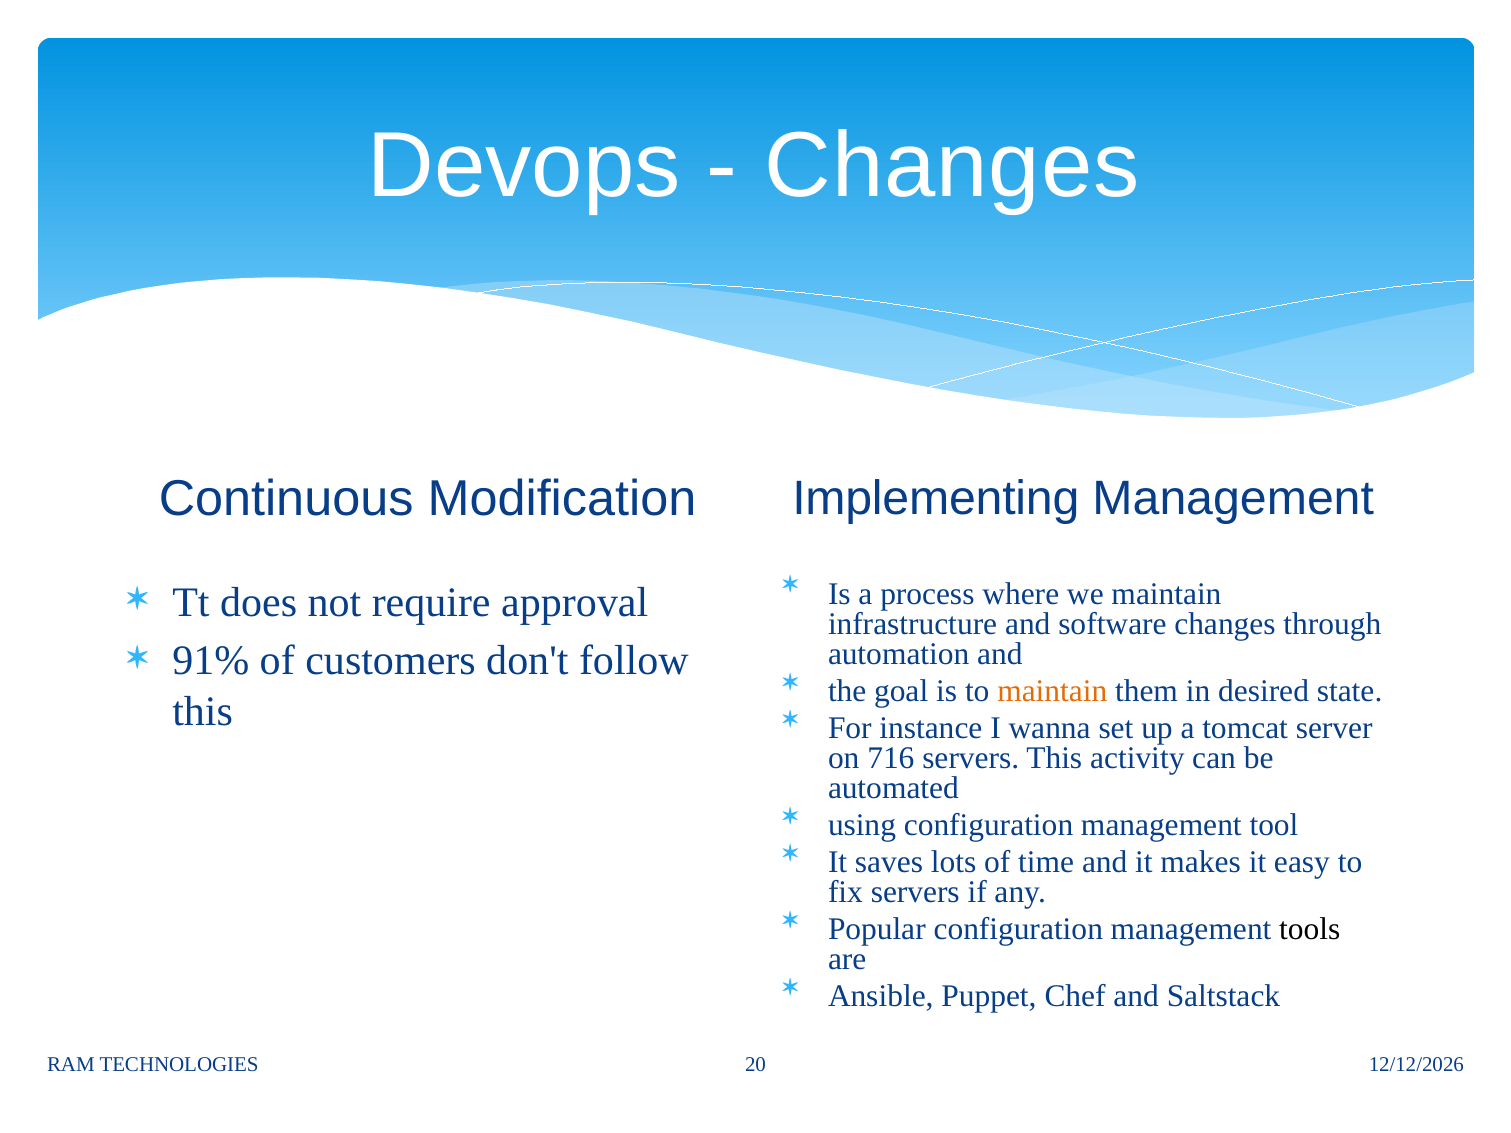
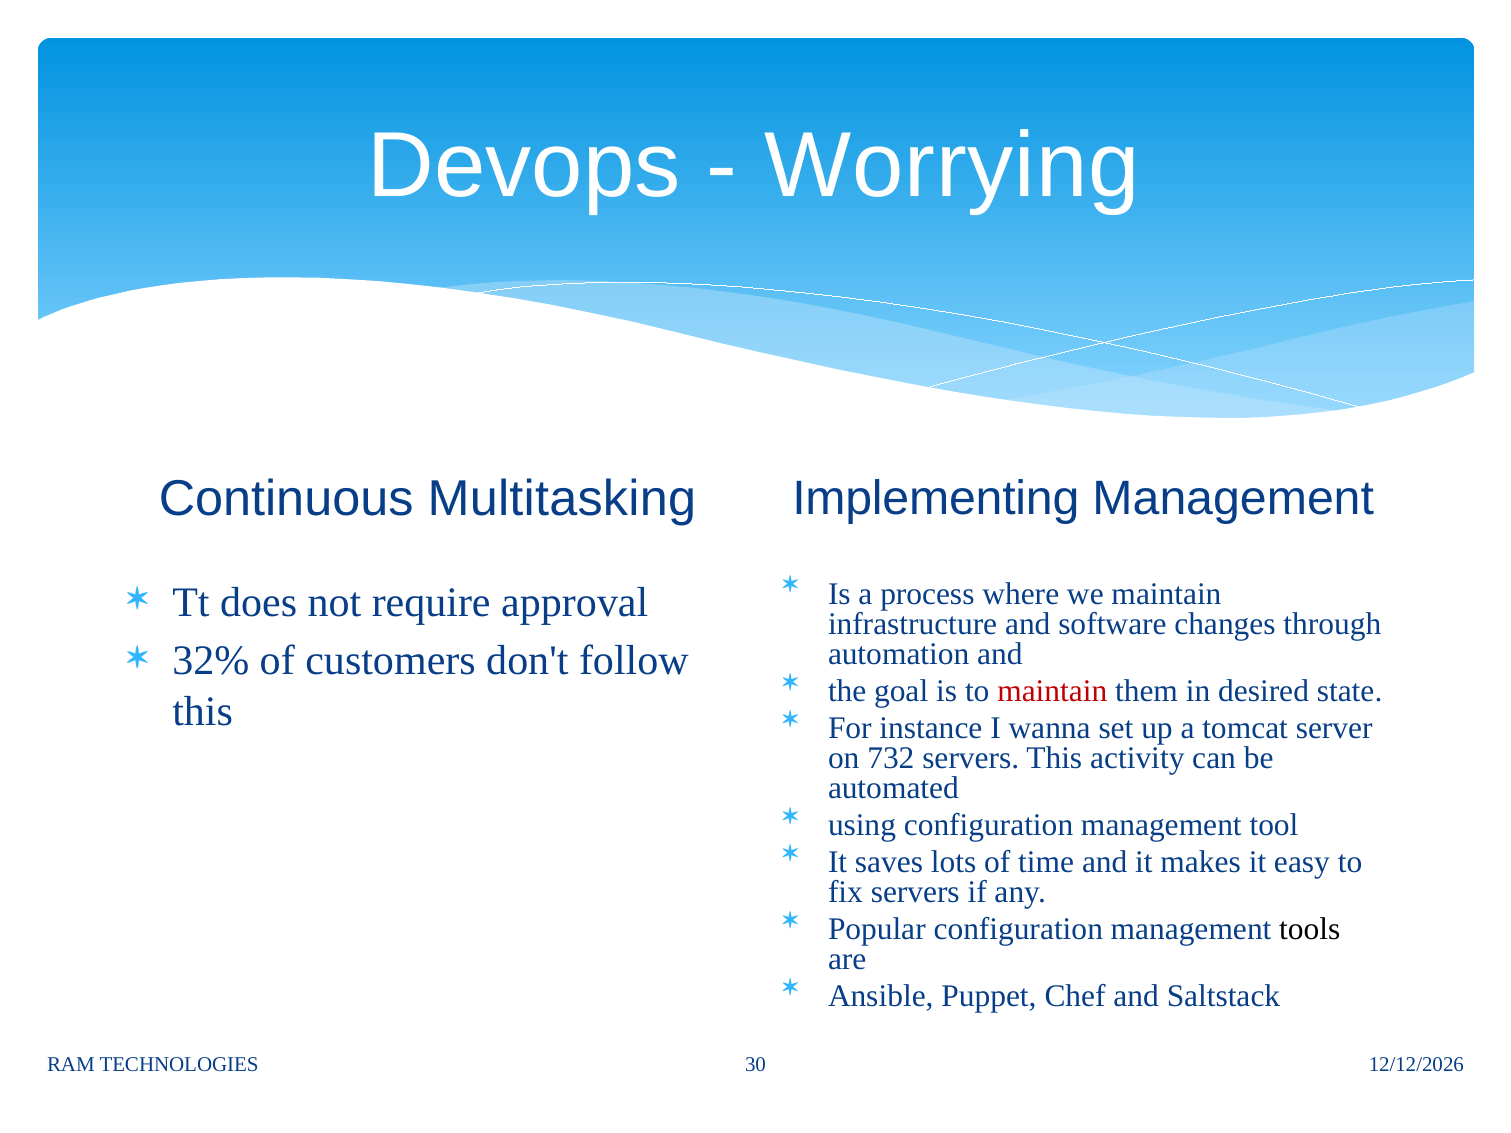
Changes: Changes -> Worrying (952, 166)
Modification: Modification -> Multitasking (562, 499)
91%: 91% -> 32% (211, 661)
maintain colour: orange -> red (1052, 691)
716: 716 -> 732 (891, 758)
20: 20 -> 30 (755, 1064)
